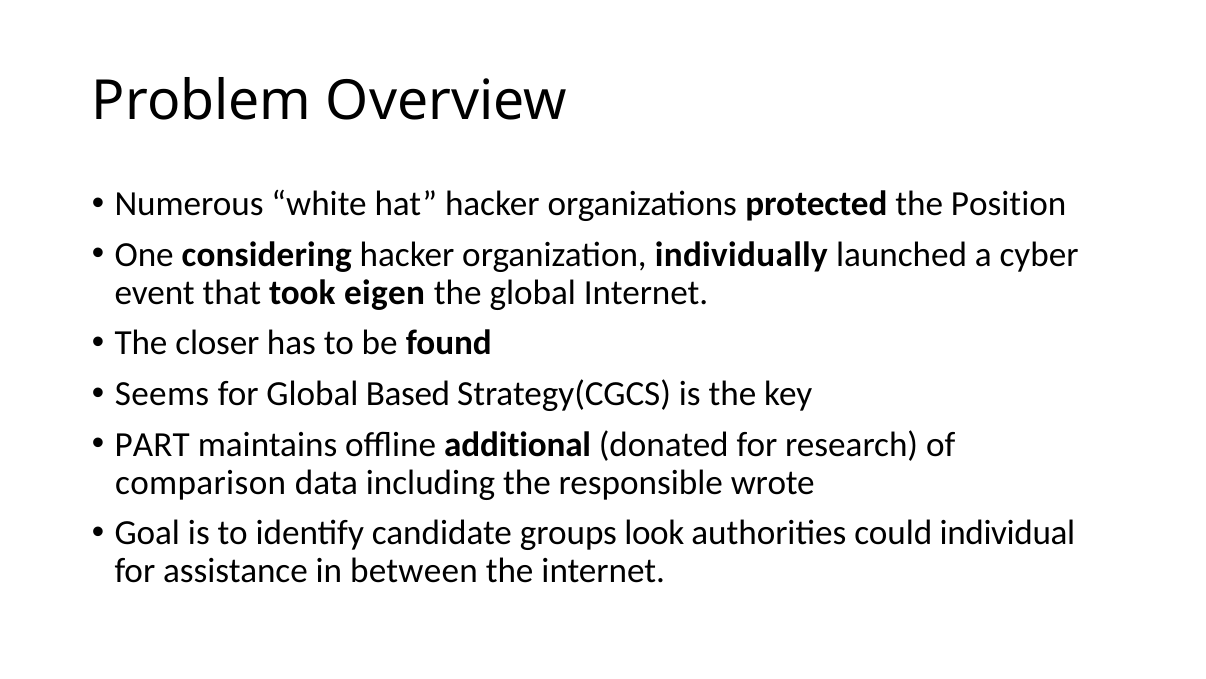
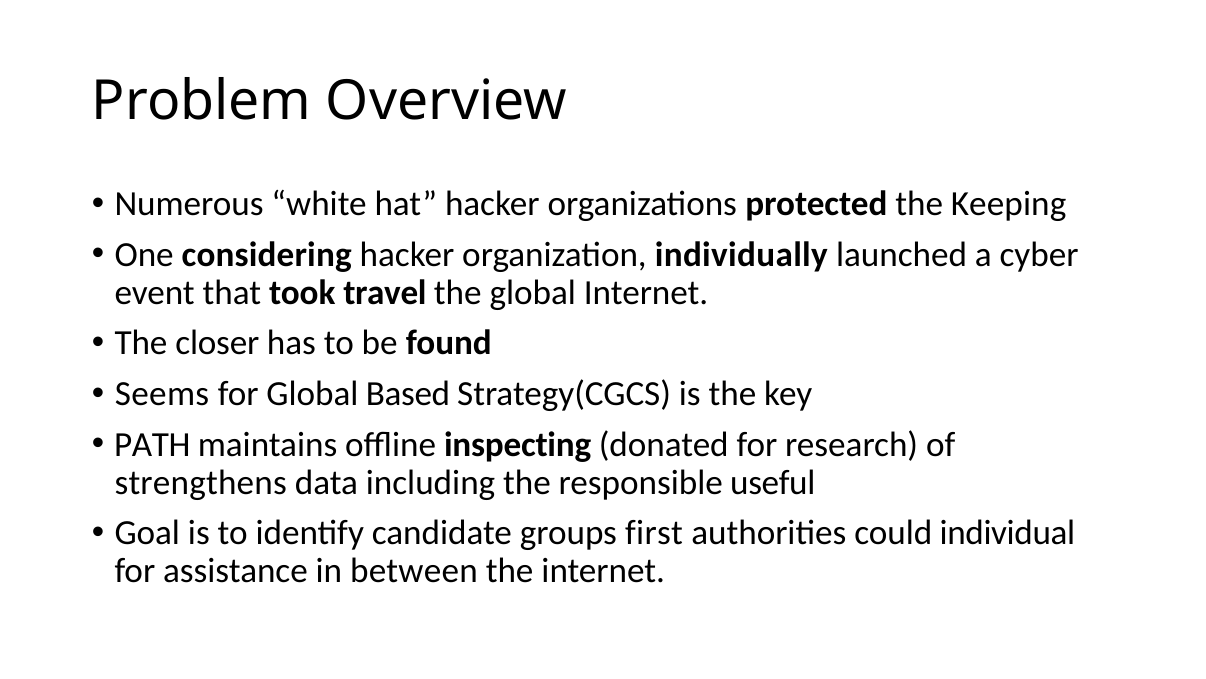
Position: Position -> Keeping (1009, 204)
eigen: eigen -> travel (385, 292)
PART: PART -> PATH (152, 444)
additional: additional -> inspecting (518, 444)
comparison: comparison -> strengthens (201, 482)
wrote: wrote -> useful (773, 482)
look: look -> first (654, 533)
